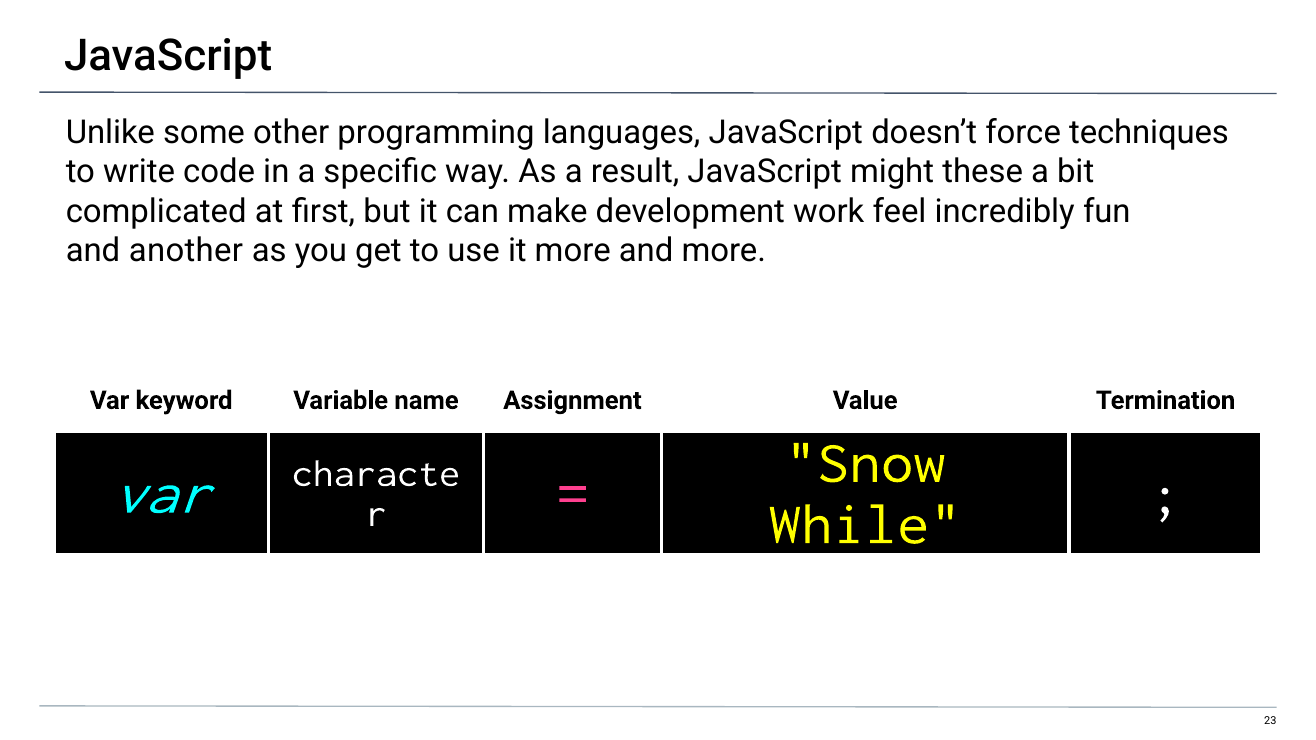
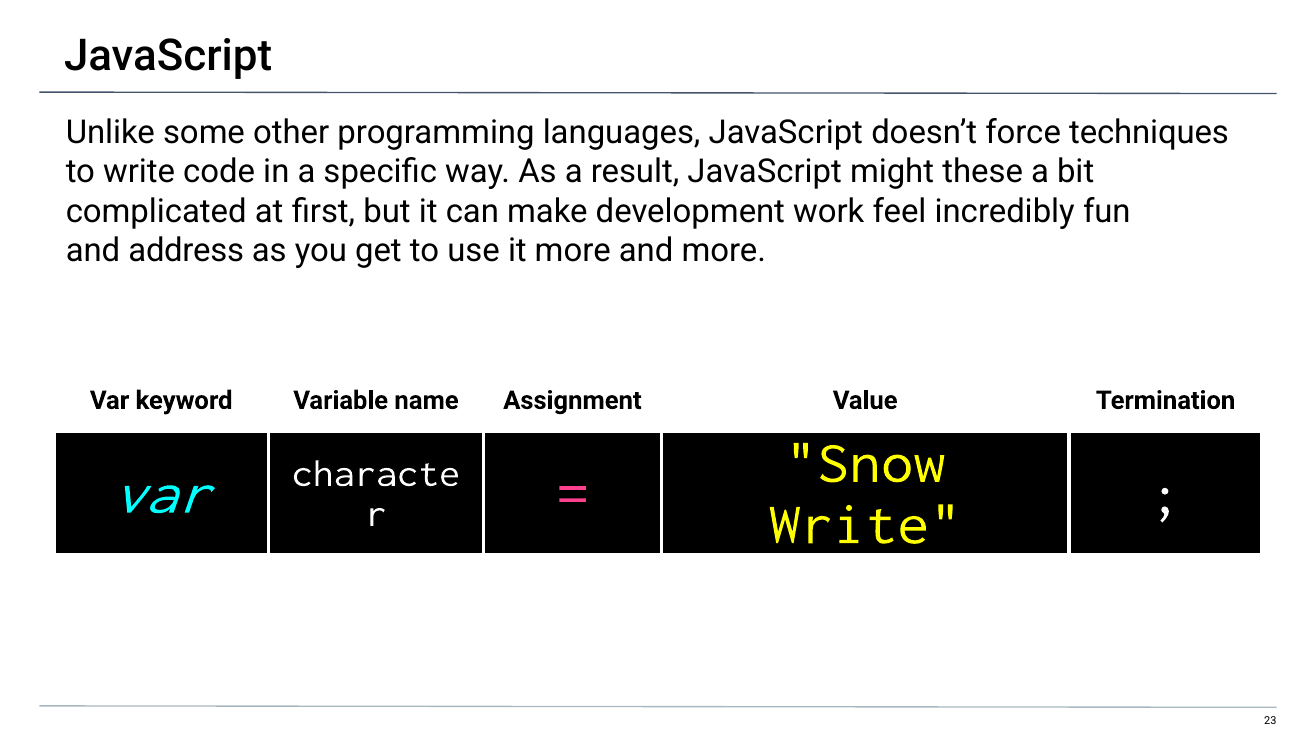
another: another -> address (186, 251)
While: While -> Write (865, 524)
